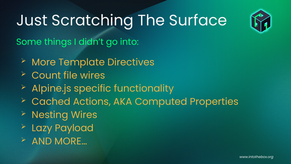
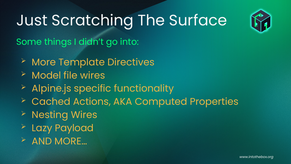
Count: Count -> Model (46, 75)
